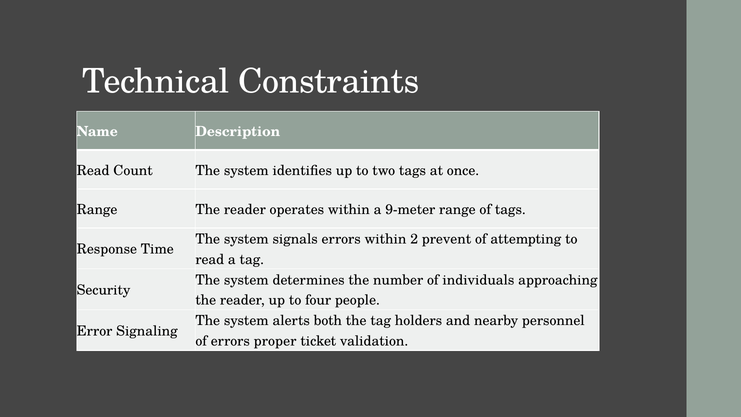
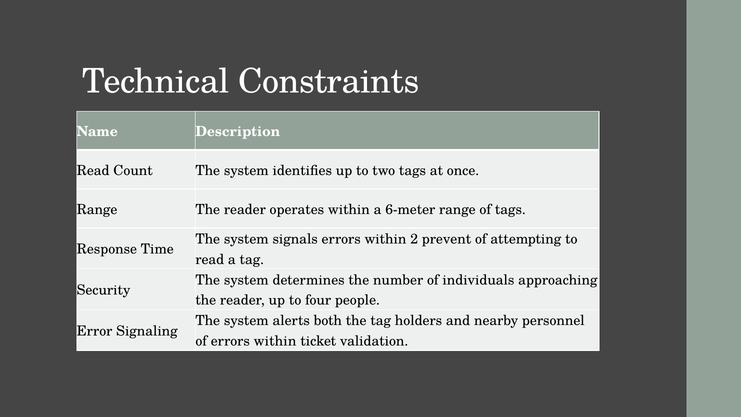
9-meter: 9-meter -> 6-meter (410, 209)
of errors proper: proper -> within (275, 341)
